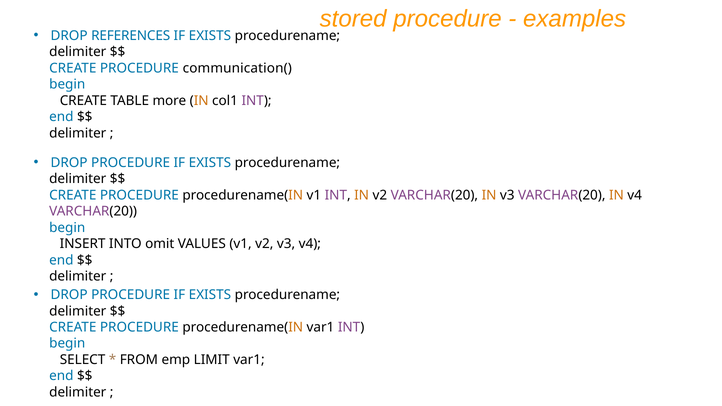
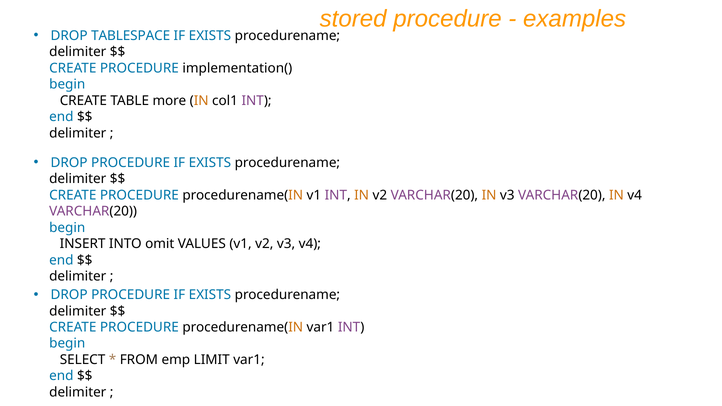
REFERENCES: REFERENCES -> TABLESPACE (131, 36)
communication(: communication( -> implementation( (237, 68)
